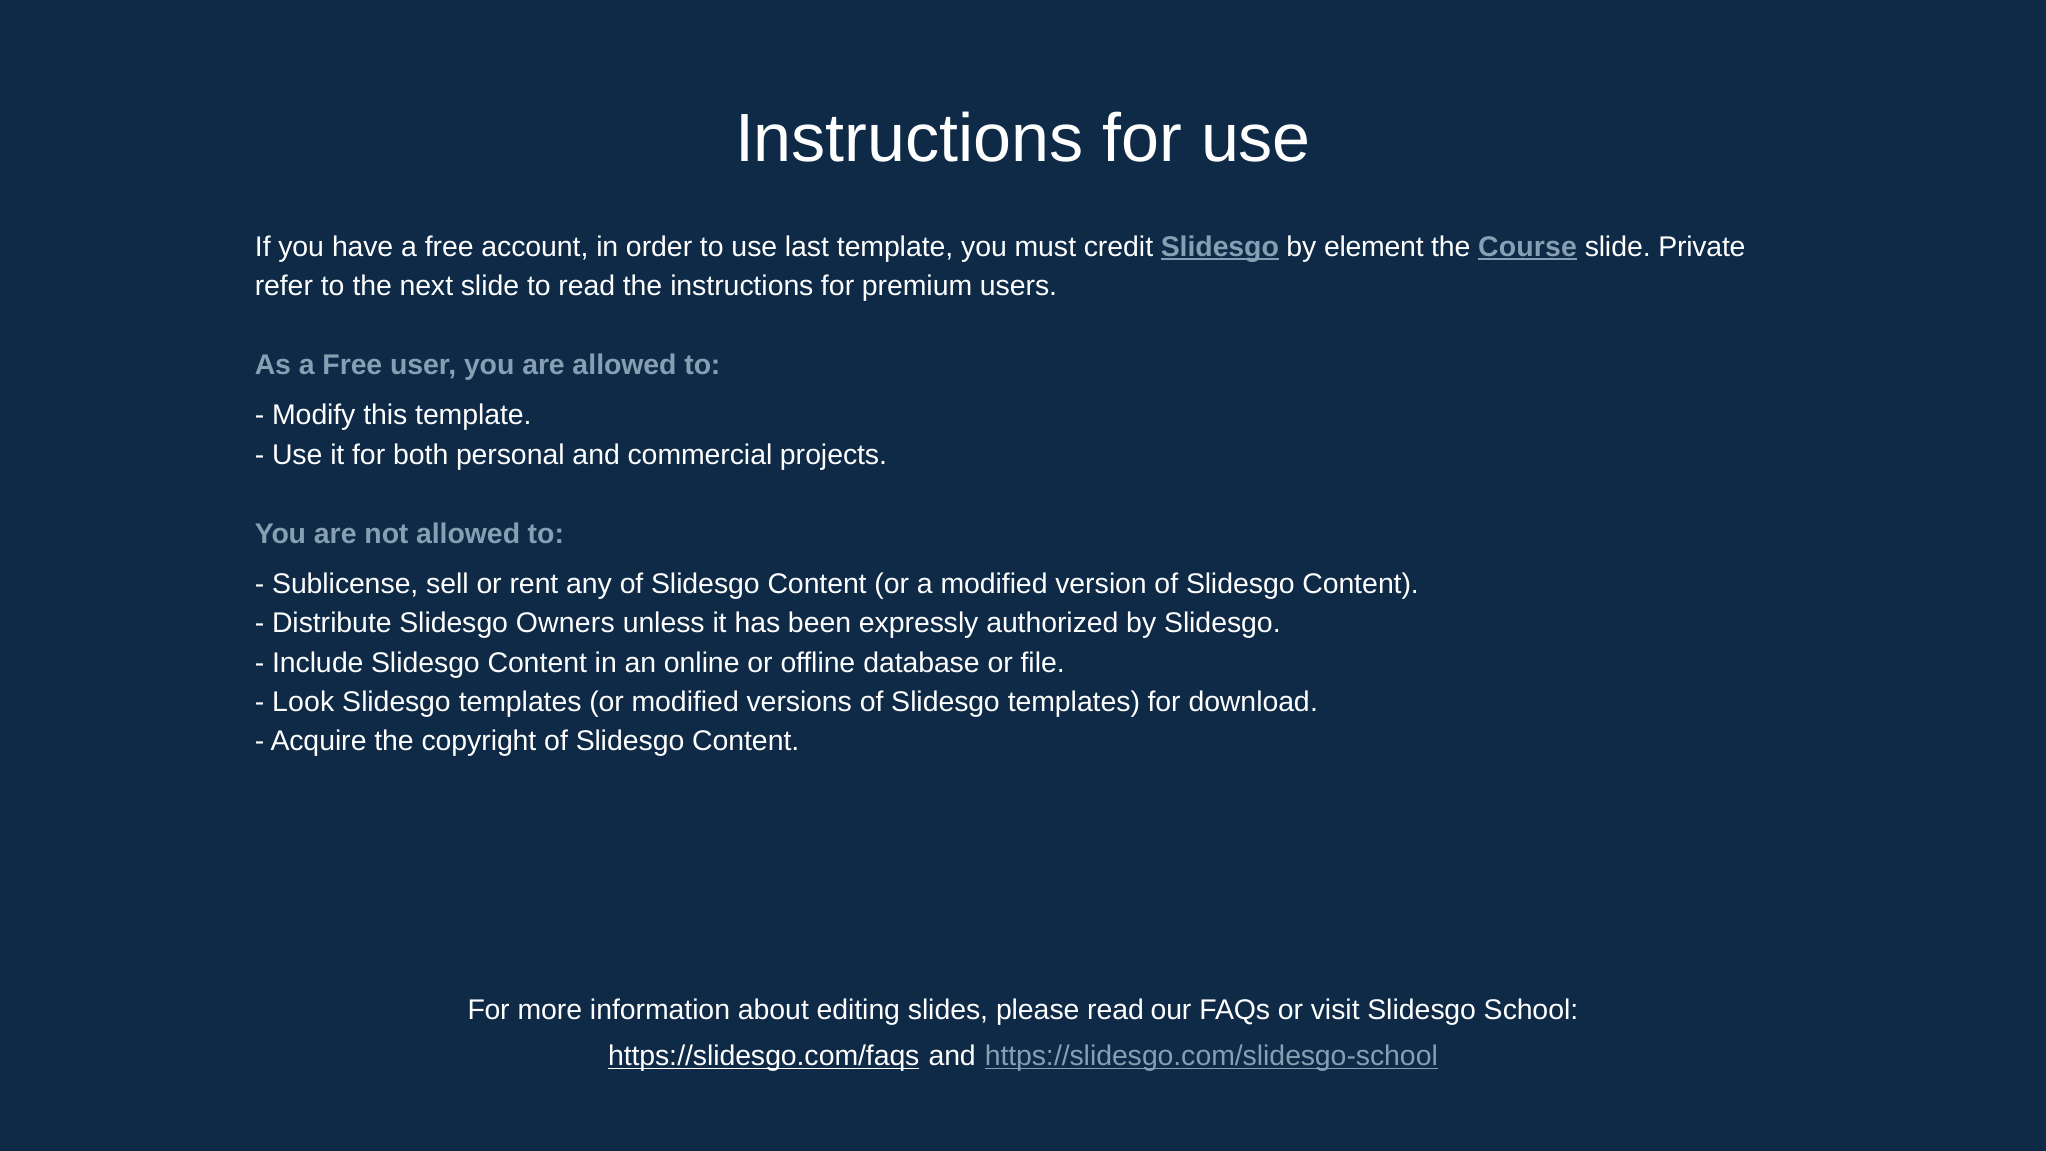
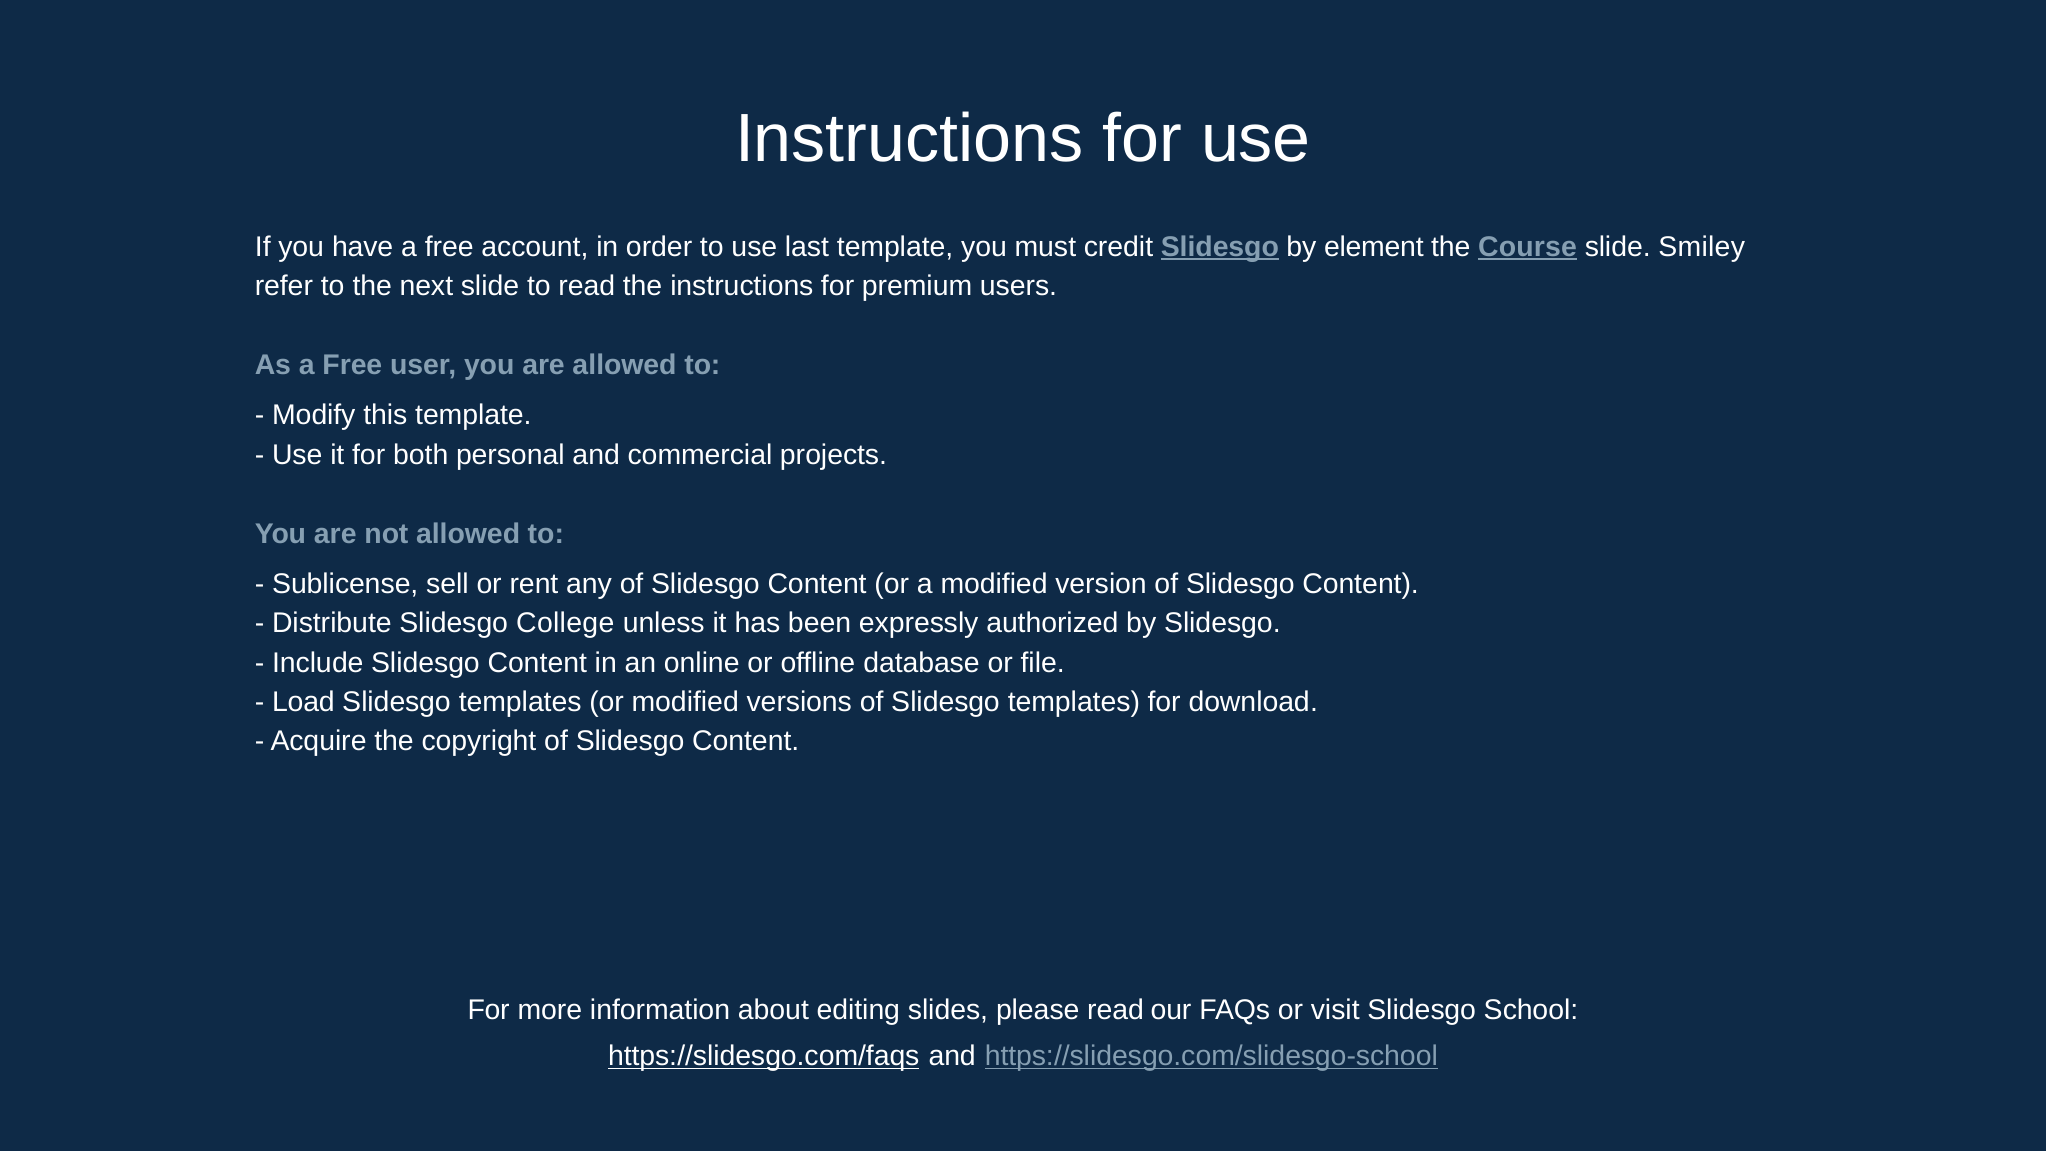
Private: Private -> Smiley (1702, 247)
Owners: Owners -> College (565, 624)
Look: Look -> Load (303, 702)
